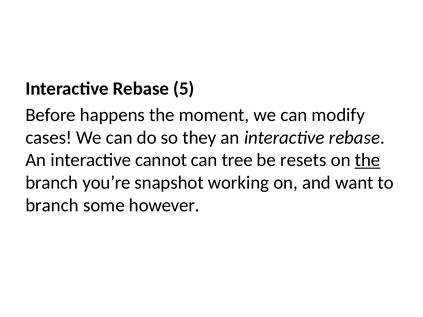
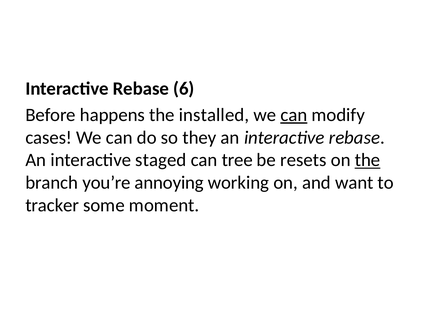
5: 5 -> 6 (184, 89)
moment: moment -> installed (214, 115)
can underline: none -> present (294, 115)
cannot: cannot -> staged (161, 160)
snapshot: snapshot -> annoying (169, 183)
branch: branch -> tracker (52, 205)
however: however -> moment (164, 205)
